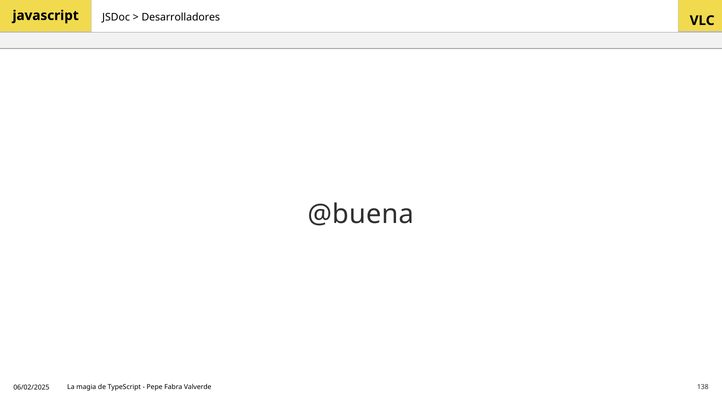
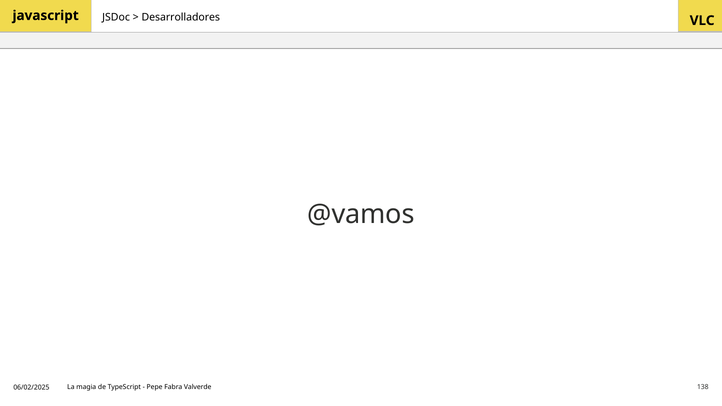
@buena: @buena -> @vamos (361, 214)
